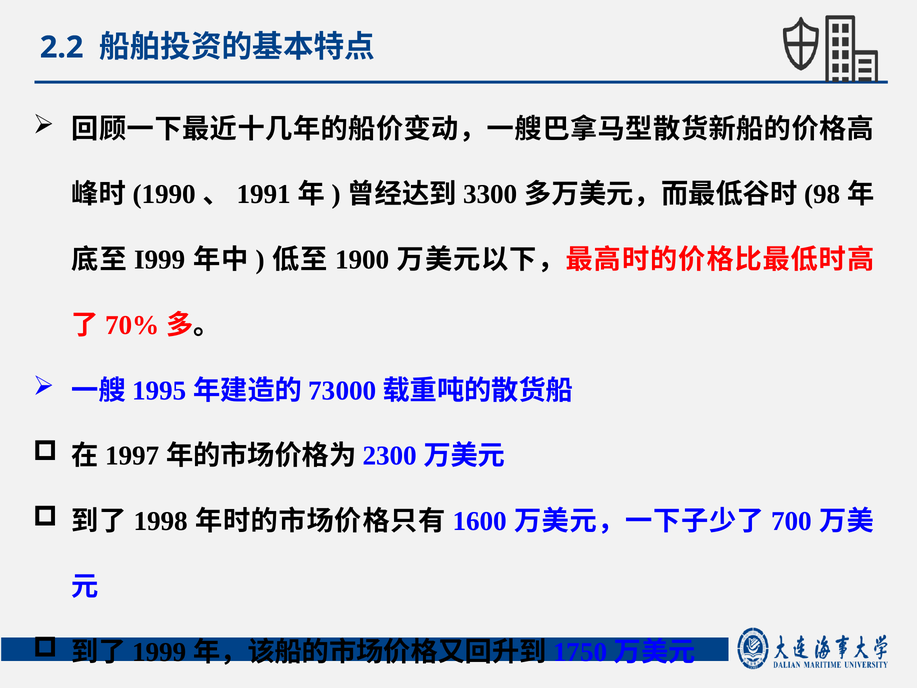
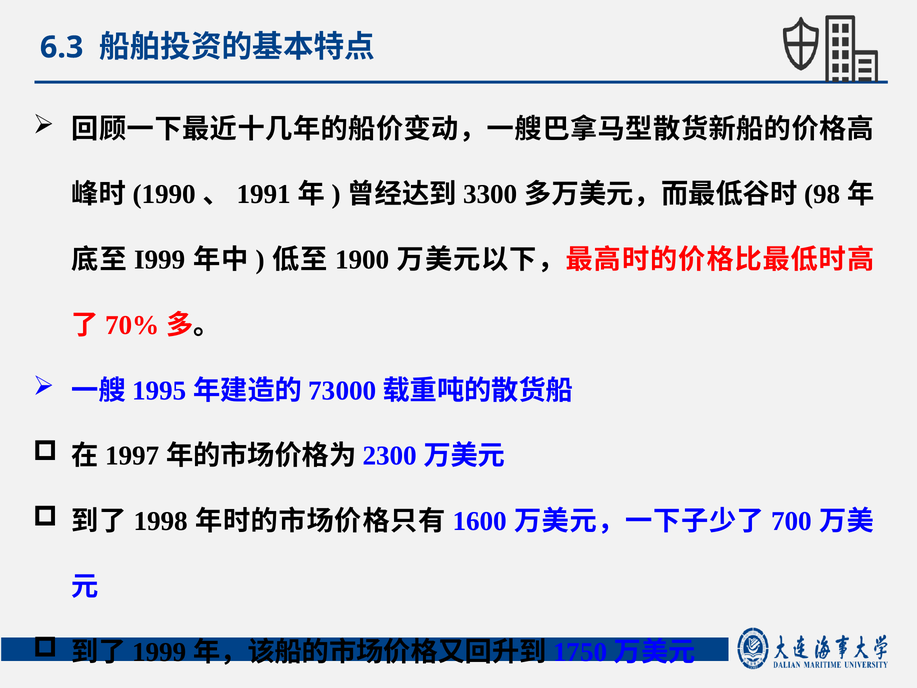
2.2: 2.2 -> 6.3 (62, 47)
